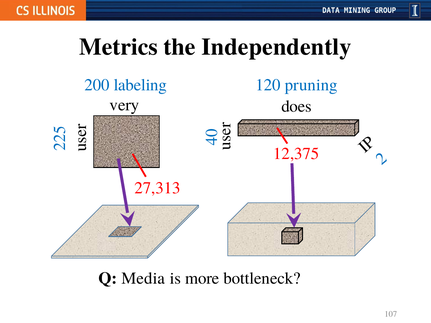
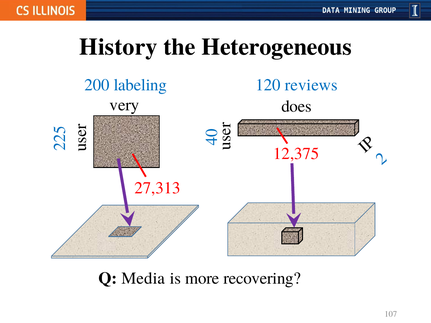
Metrics: Metrics -> History (118, 47)
Independently: Independently -> Heterogeneous (277, 47)
pruning: pruning -> reviews (311, 85)
bottleneck: bottleneck -> recovering (262, 278)
